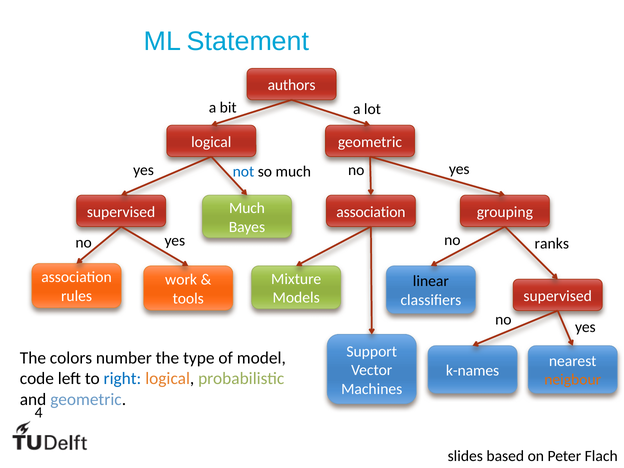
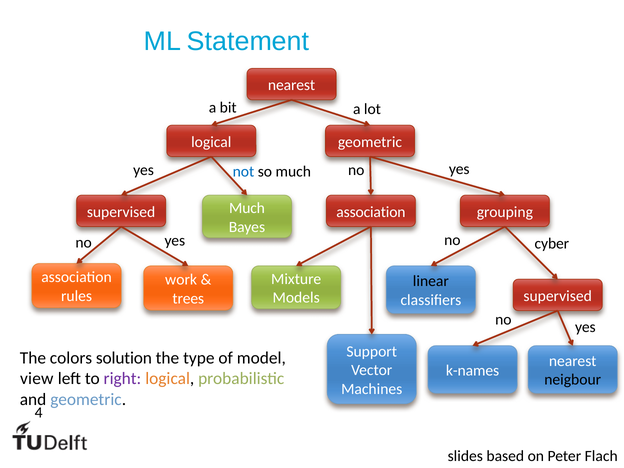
authors: authors -> nearest (292, 85)
ranks: ranks -> cyber (552, 244)
tools: tools -> trees (188, 298)
number: number -> solution (124, 358)
code: code -> view (37, 379)
right colour: blue -> purple (122, 379)
neigbour colour: orange -> black (573, 380)
